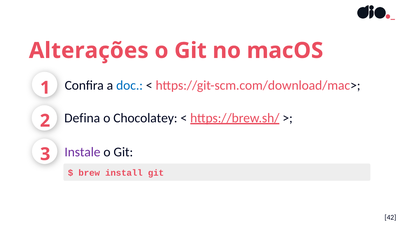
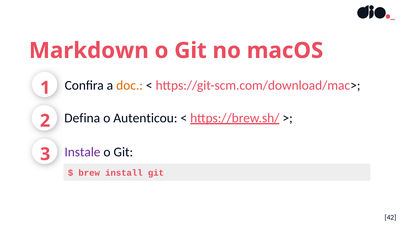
Alterações: Alterações -> Markdown (89, 51)
doc colour: blue -> orange (130, 85)
Chocolatey: Chocolatey -> Autenticou (145, 118)
